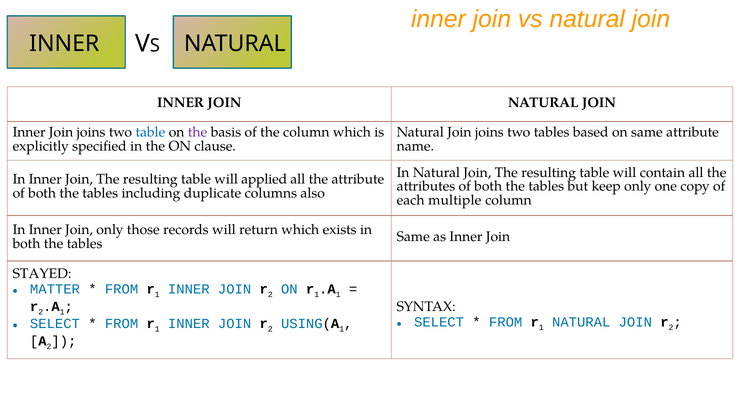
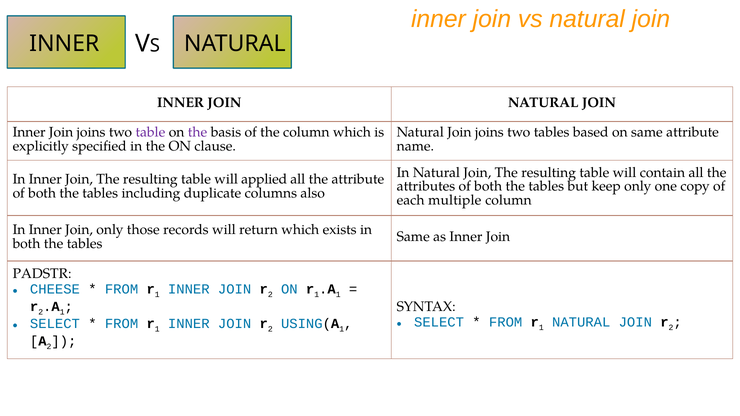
table colour: blue -> purple (150, 132)
STAYED: STAYED -> PADSTR (42, 274)
MATTER: MATTER -> CHEESE (55, 289)
